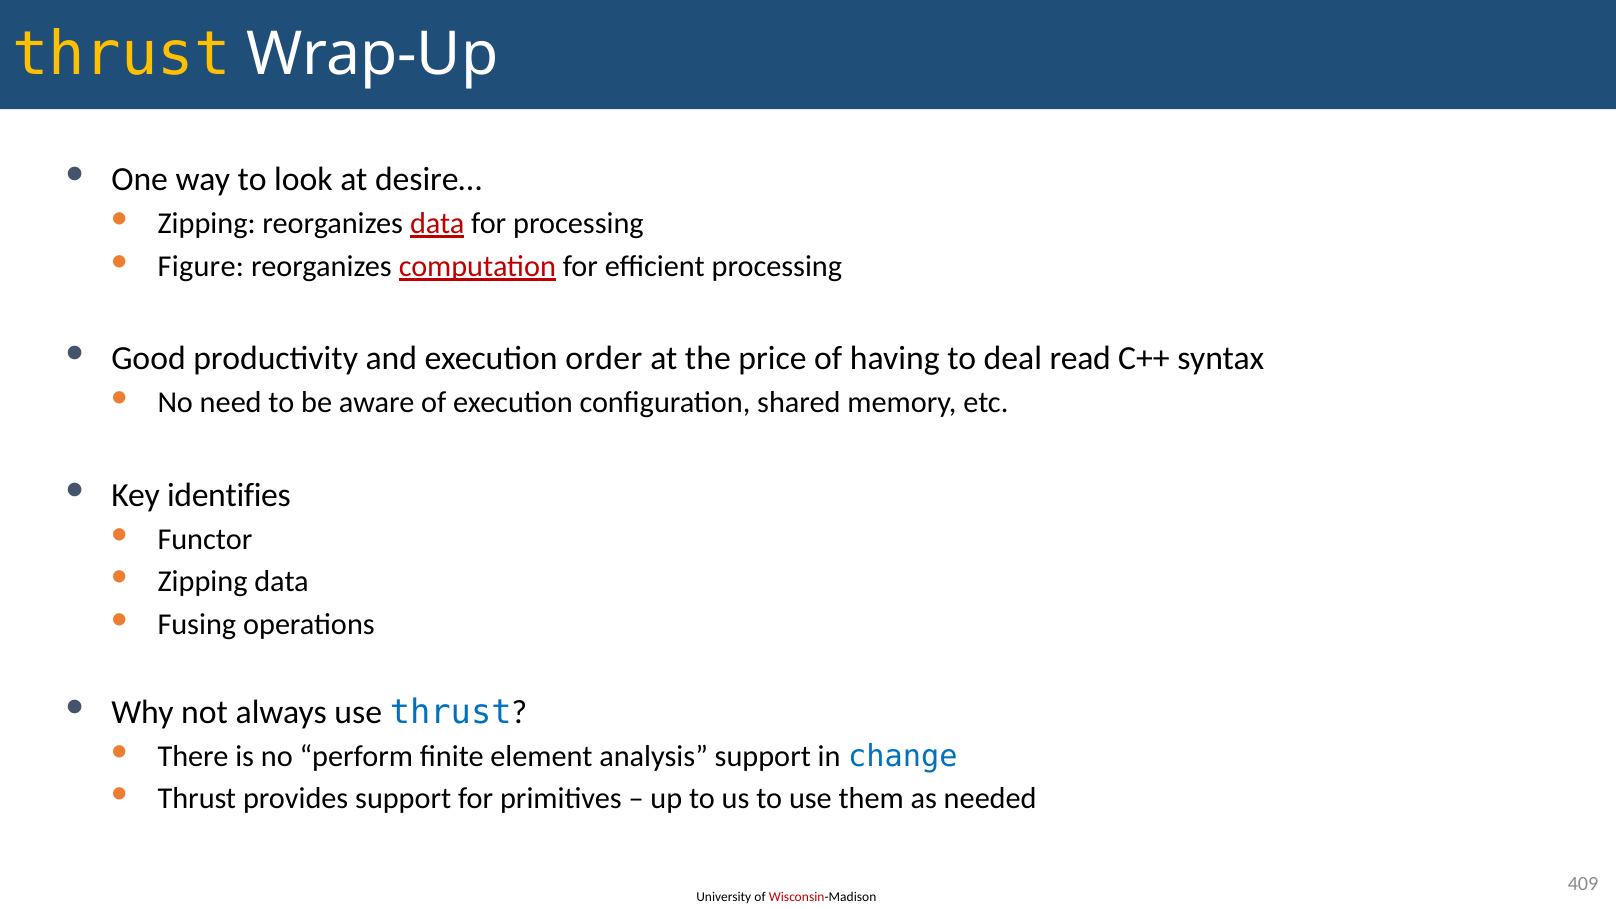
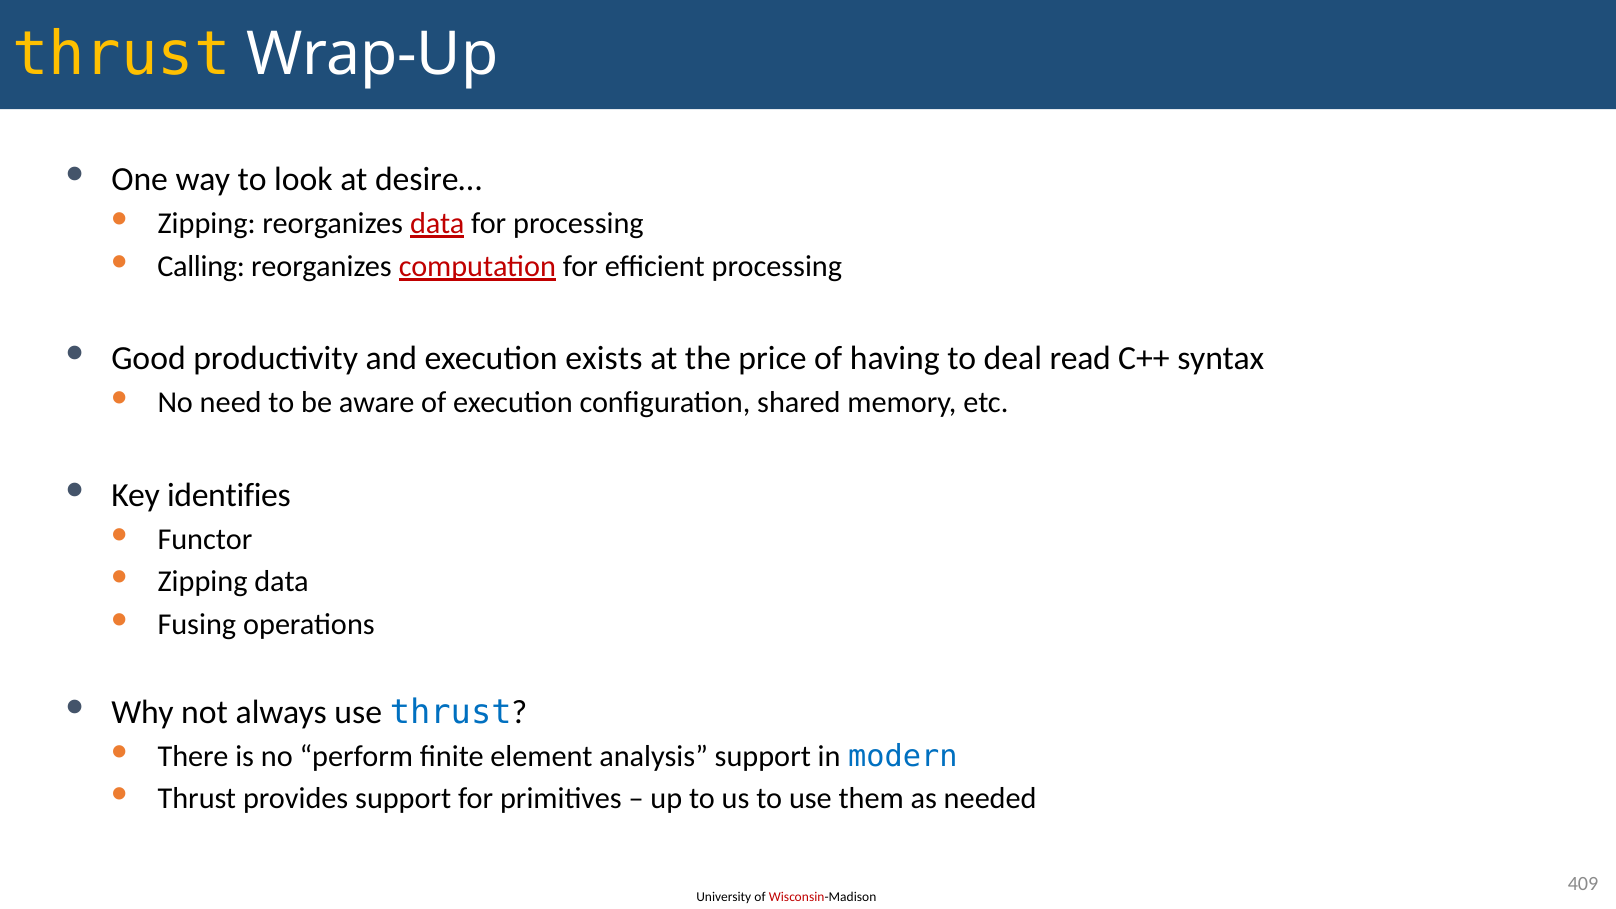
Figure: Figure -> Calling (201, 266)
order: order -> exists (604, 359)
change: change -> modern (903, 756)
